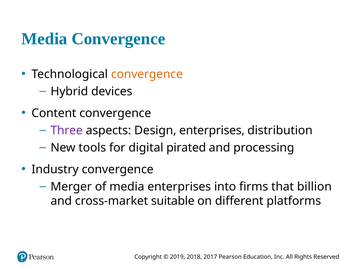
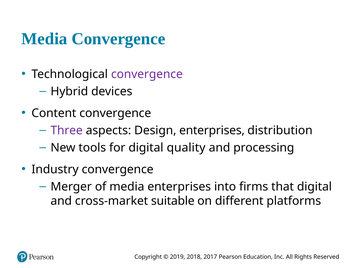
convergence colour: orange -> purple (147, 74)
pirated: pirated -> quality (186, 148)
that billion: billion -> digital (314, 187)
